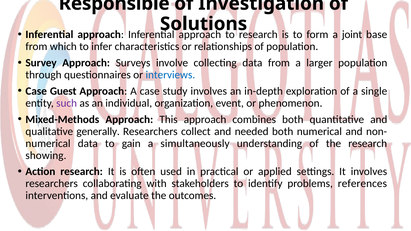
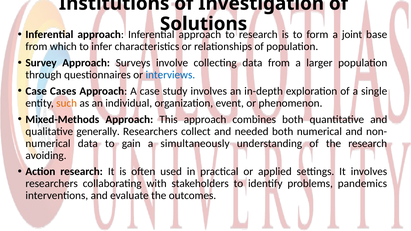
Responsible: Responsible -> Institutions (114, 4)
Guest: Guest -> Cases (63, 91)
such colour: purple -> orange (67, 103)
showing: showing -> avoiding (46, 155)
references: references -> pandemics (362, 184)
